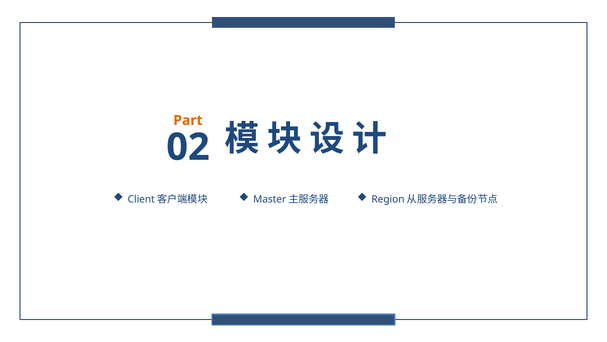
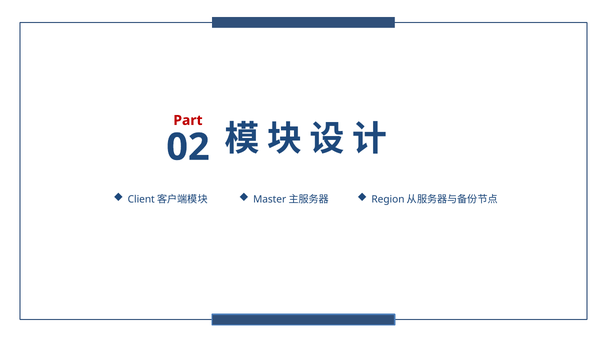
Part colour: orange -> red (188, 120)
